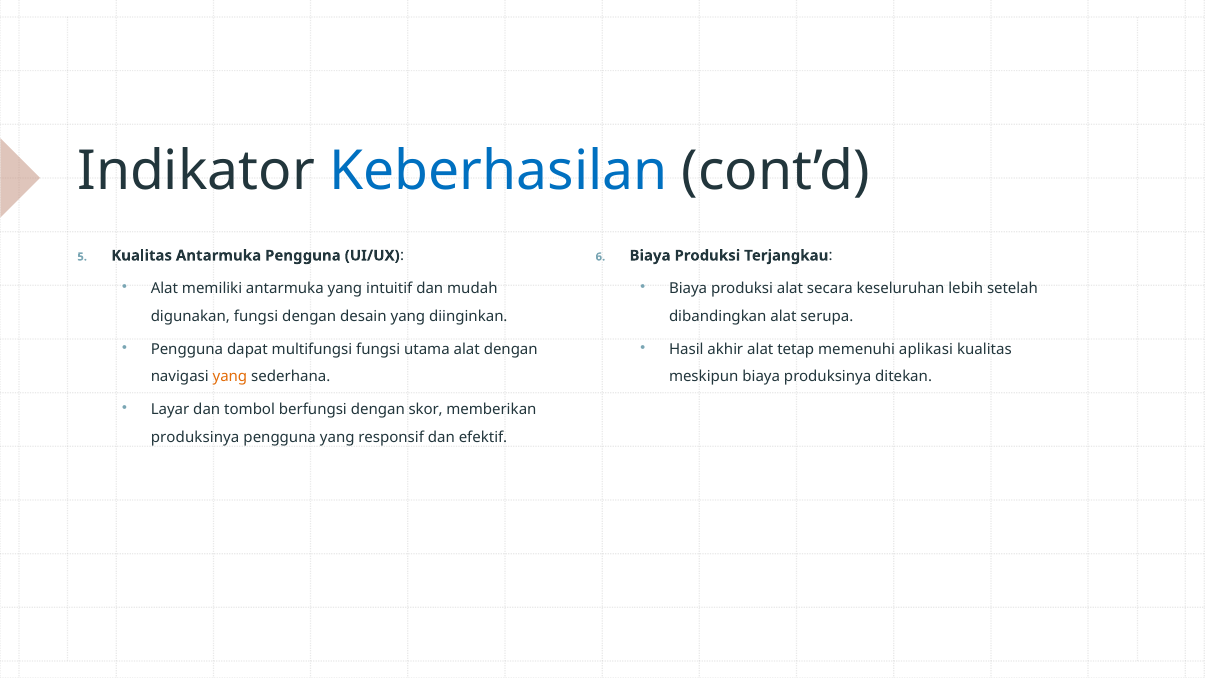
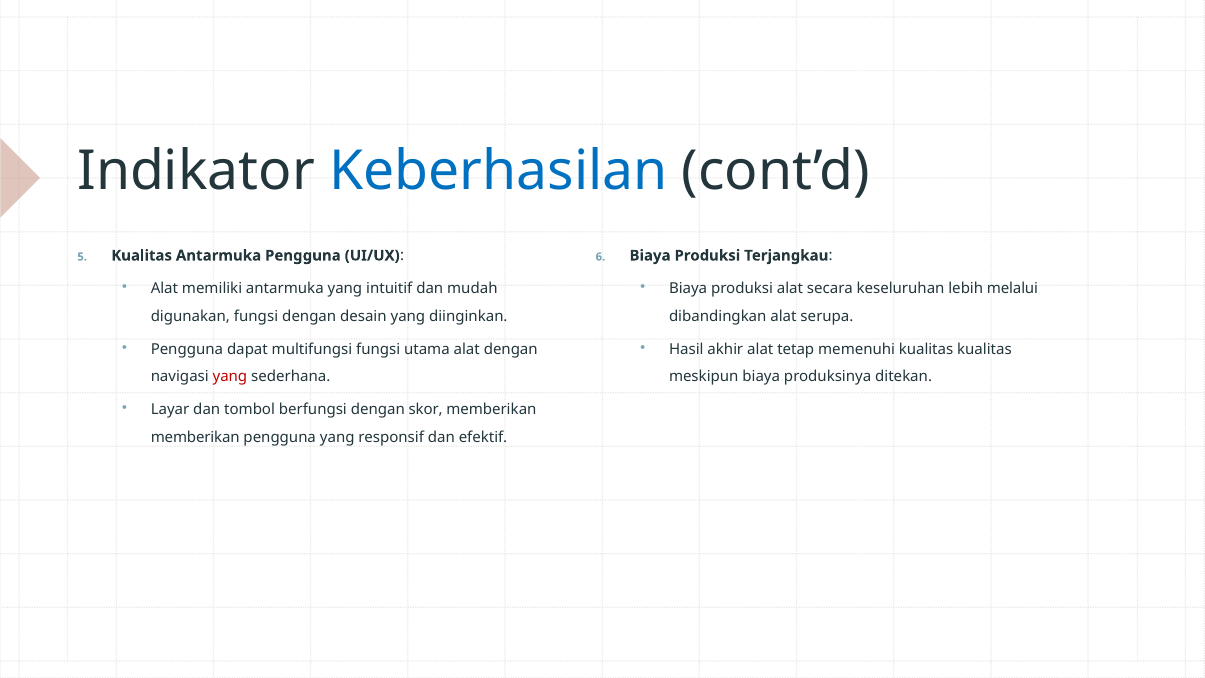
setelah: setelah -> melalui (1012, 289)
memenuhi aplikasi: aplikasi -> kualitas (926, 349)
yang colour: orange -> red (230, 376)
produksinya: produksinya -> memberikan (195, 437)
